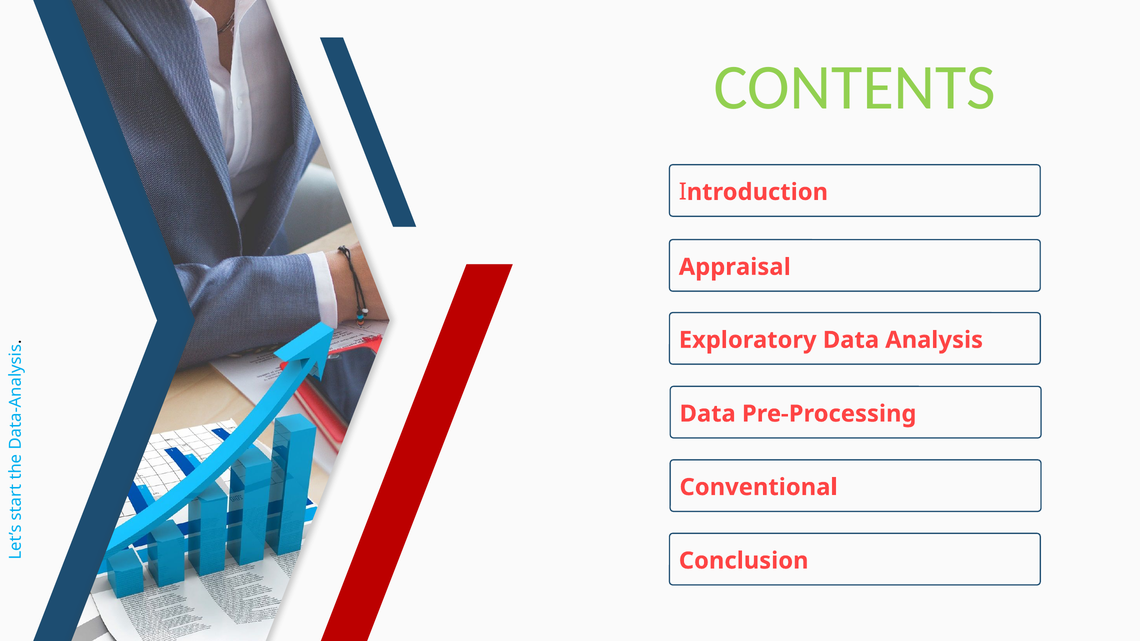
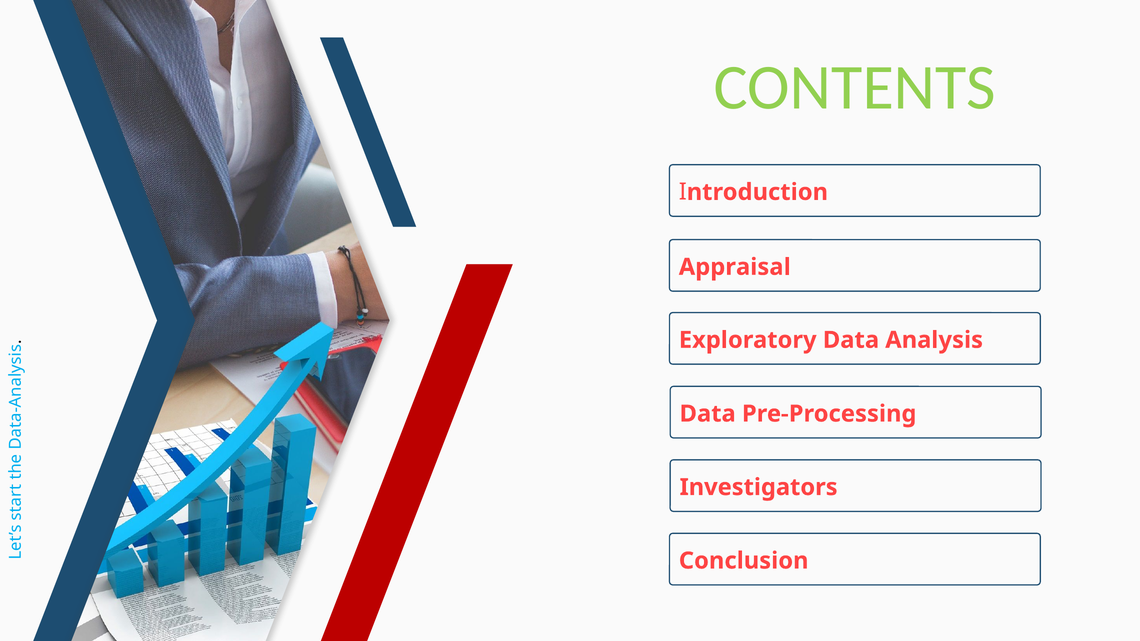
Conventional: Conventional -> Investigators (759, 487)
